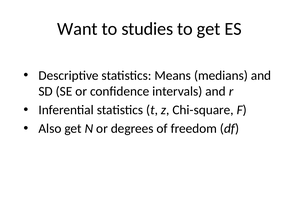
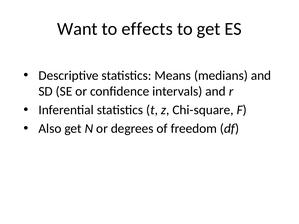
studies: studies -> effects (147, 29)
